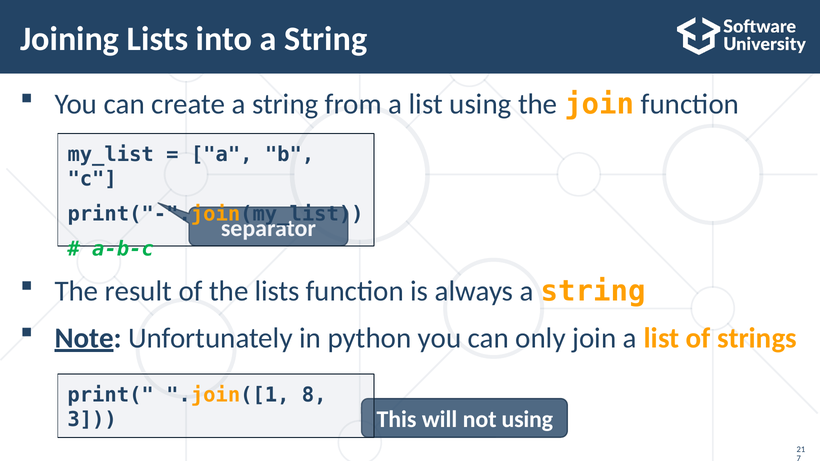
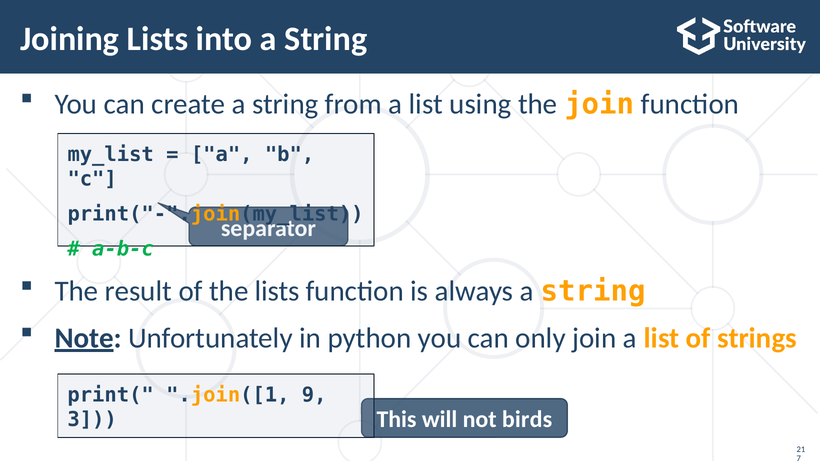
8: 8 -> 9 (314, 395)
not using: using -> birds (527, 420)
